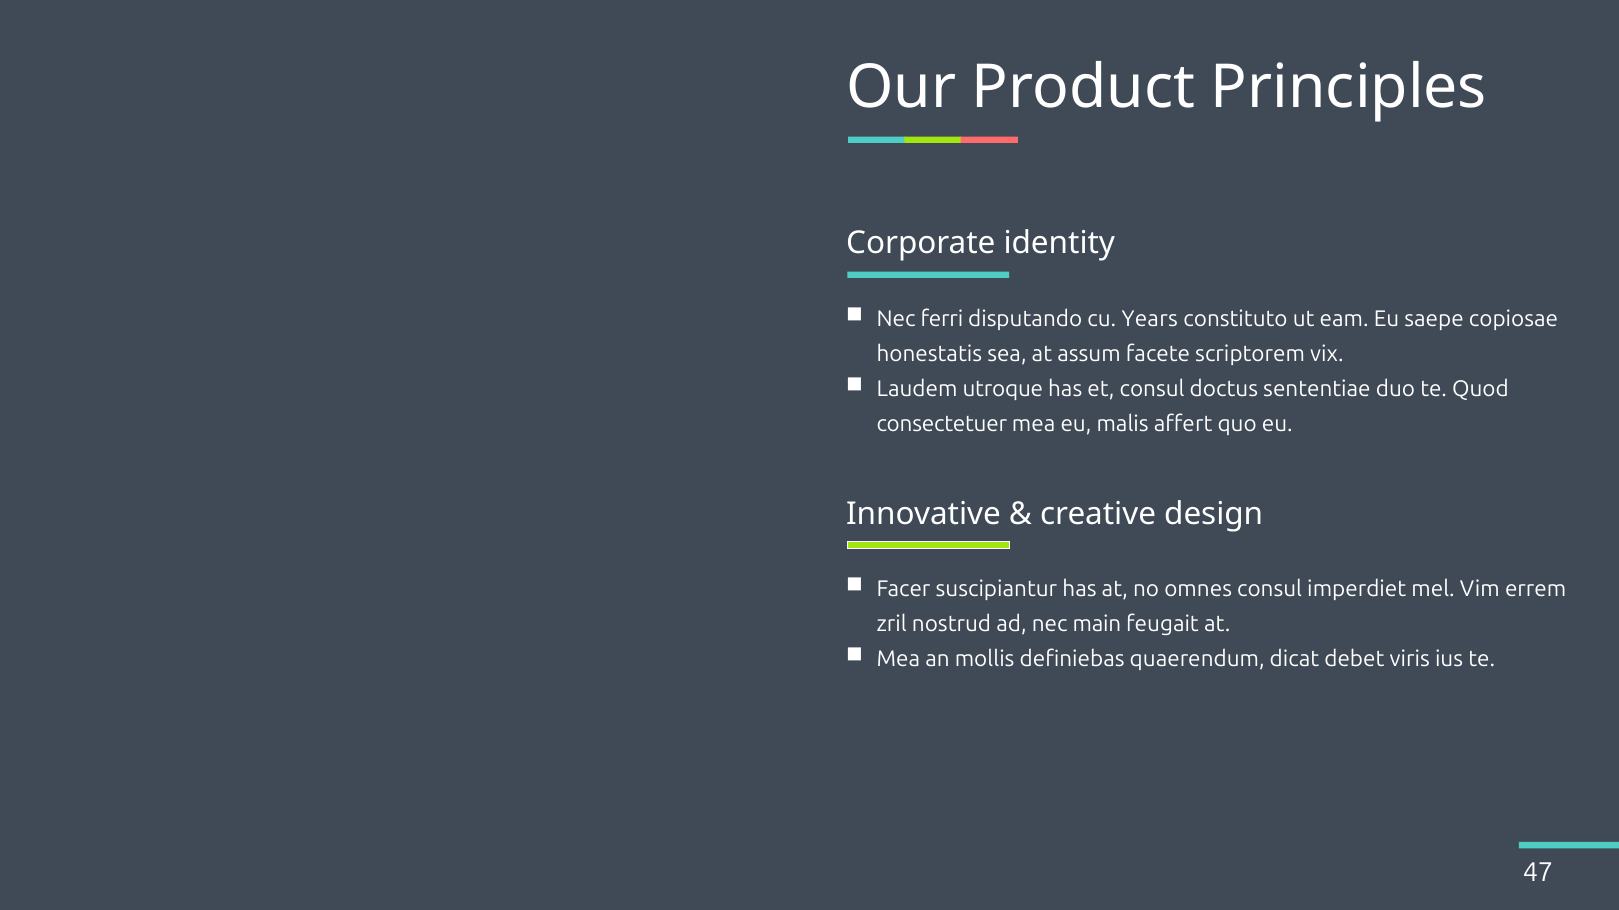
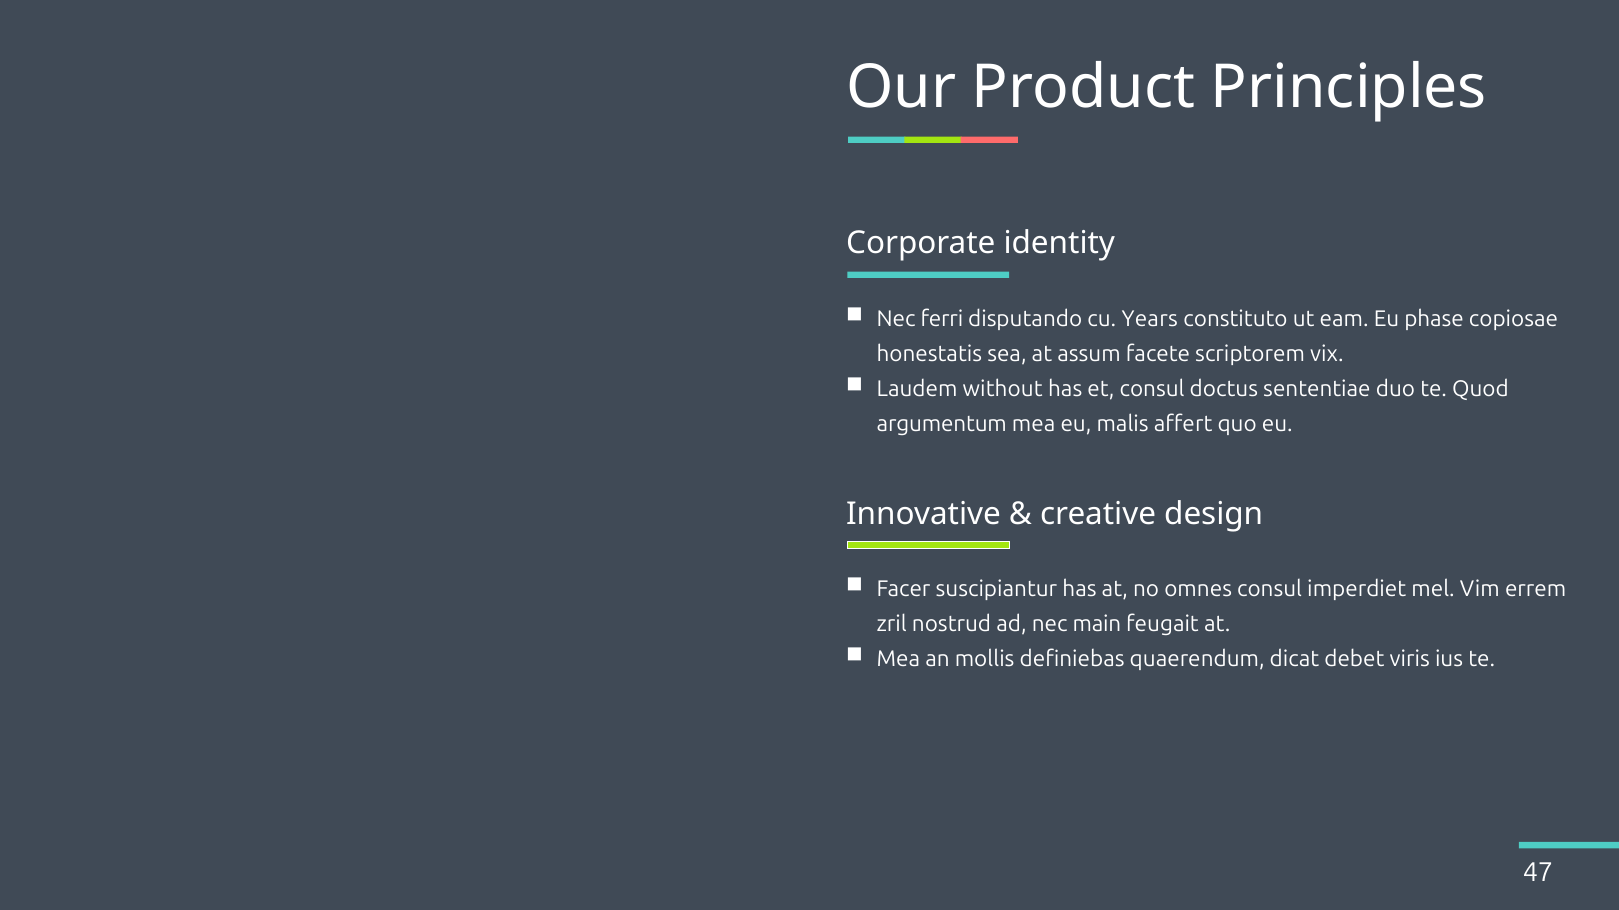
saepe: saepe -> phase (1434, 319)
utroque: utroque -> without (1003, 389)
consectetuer: consectetuer -> argumentum (942, 424)
